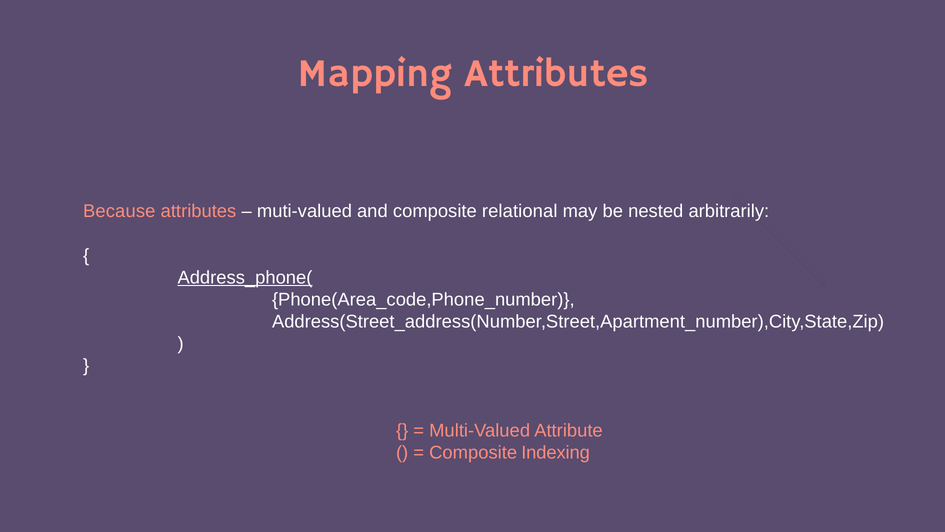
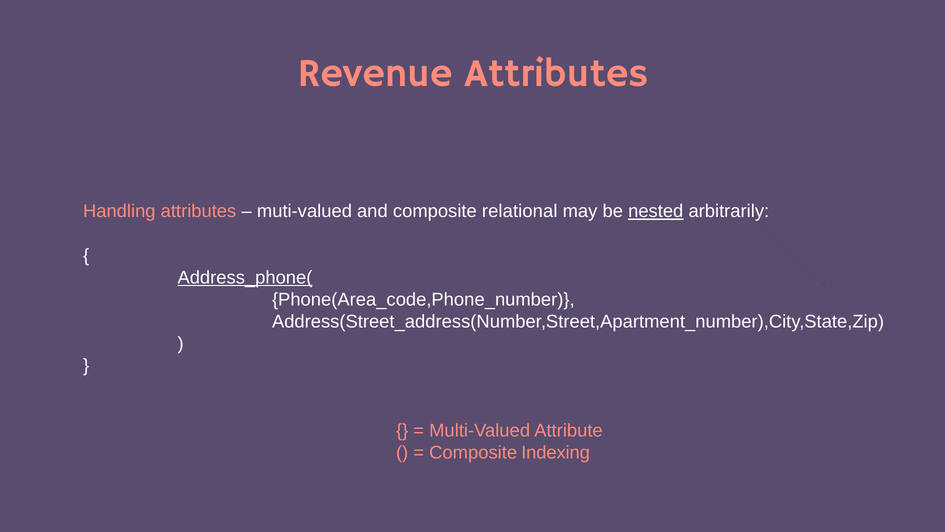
Mapping: Mapping -> Revenue (375, 73)
Because: Because -> Handling (119, 211)
nested underline: none -> present (656, 211)
